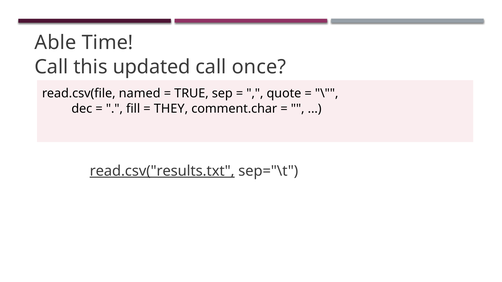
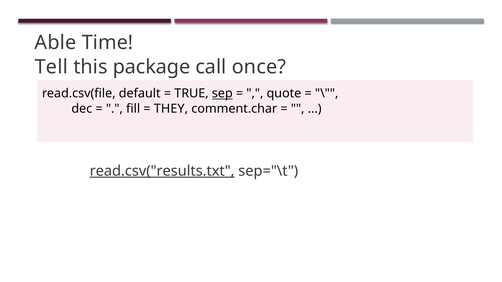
Call: Call -> Tell (51, 67)
updated: updated -> package (152, 67)
named: named -> default (140, 94)
sep underline: none -> present (222, 94)
